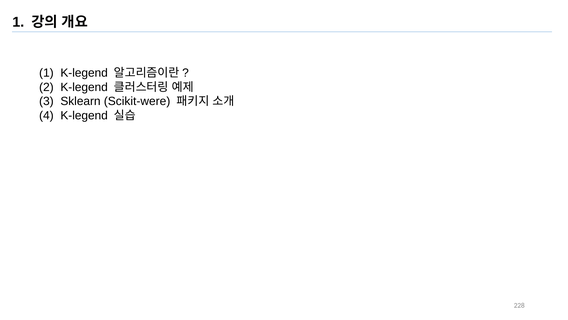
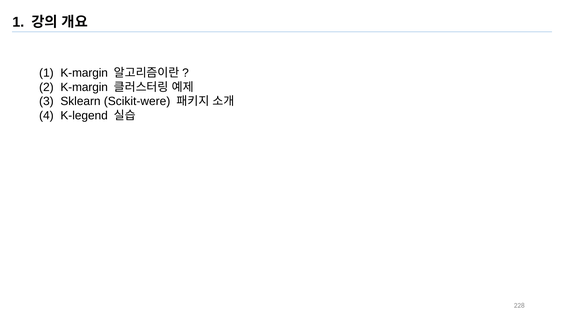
1 K-legend: K-legend -> K-margin (84, 73)
K-legend: K-legend -> K-margin (84, 87)
